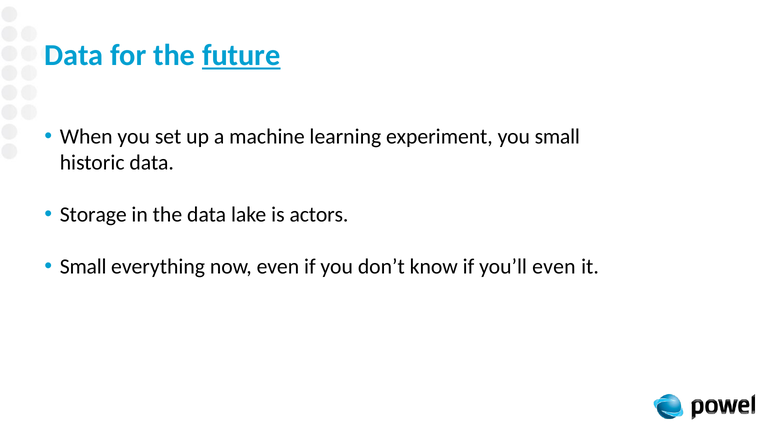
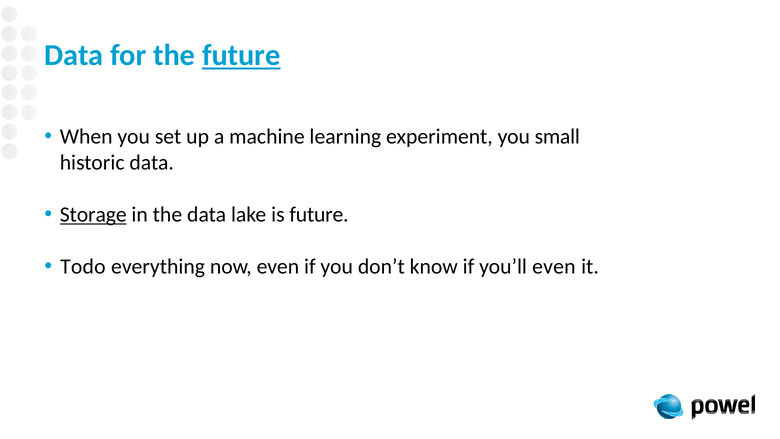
Storage underline: none -> present (93, 215)
is actors: actors -> future (319, 215)
Small: Small -> Todo (83, 267)
